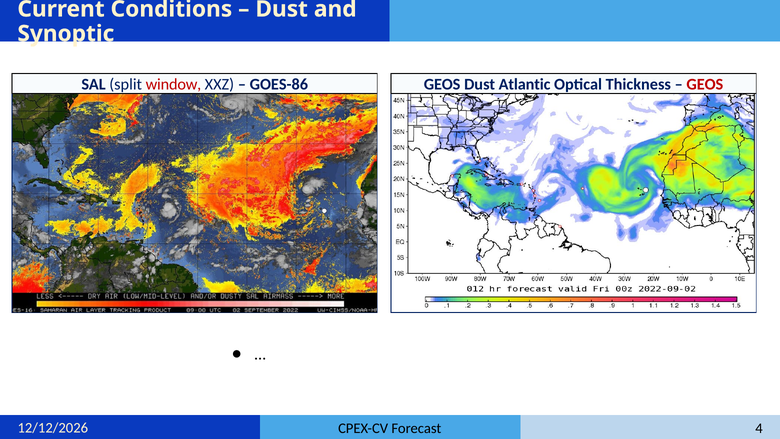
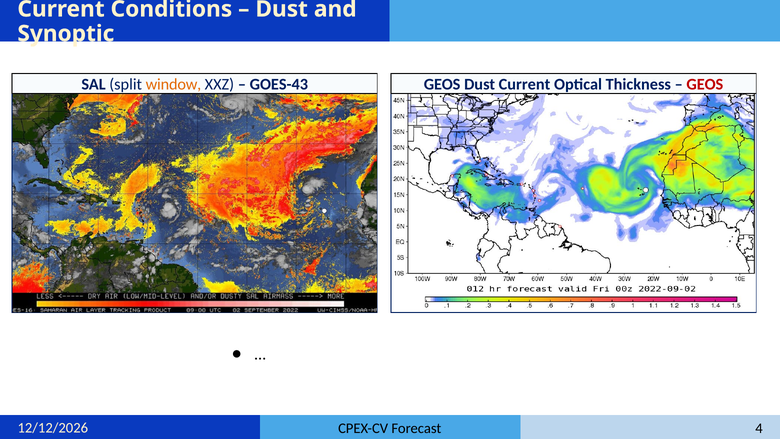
window colour: red -> orange (173, 85)
GOES-86: GOES-86 -> GOES-43 (279, 85)
Dust Atlantic: Atlantic -> Current (525, 85)
